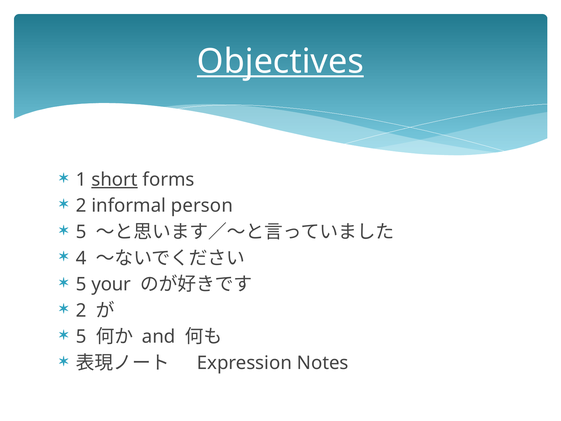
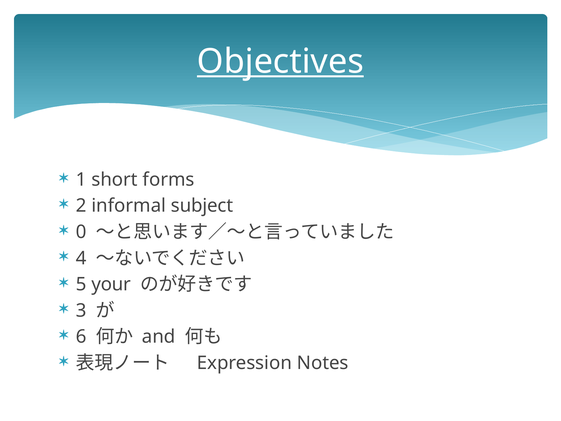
short underline: present -> none (115, 179)
person: person -> subject (202, 206)
5: 5 -> 0 (81, 232)
2: 2 -> 3 (81, 310)
5: 5 -> 6 (81, 337)
